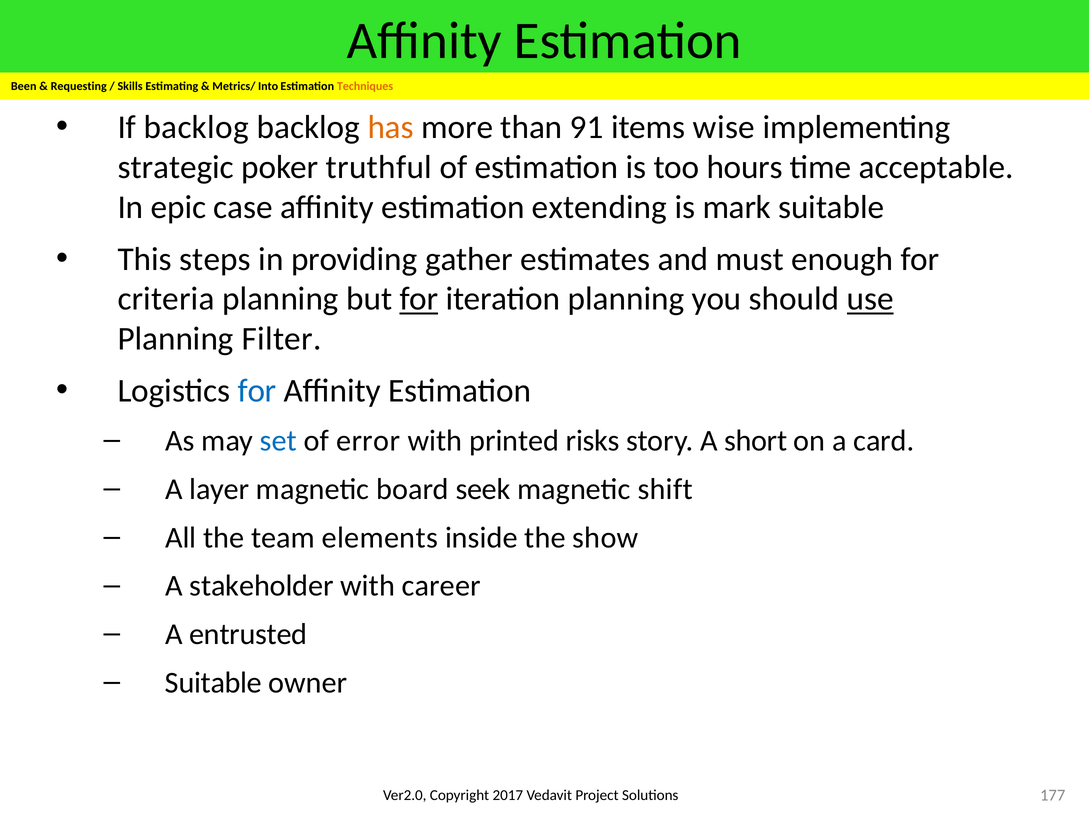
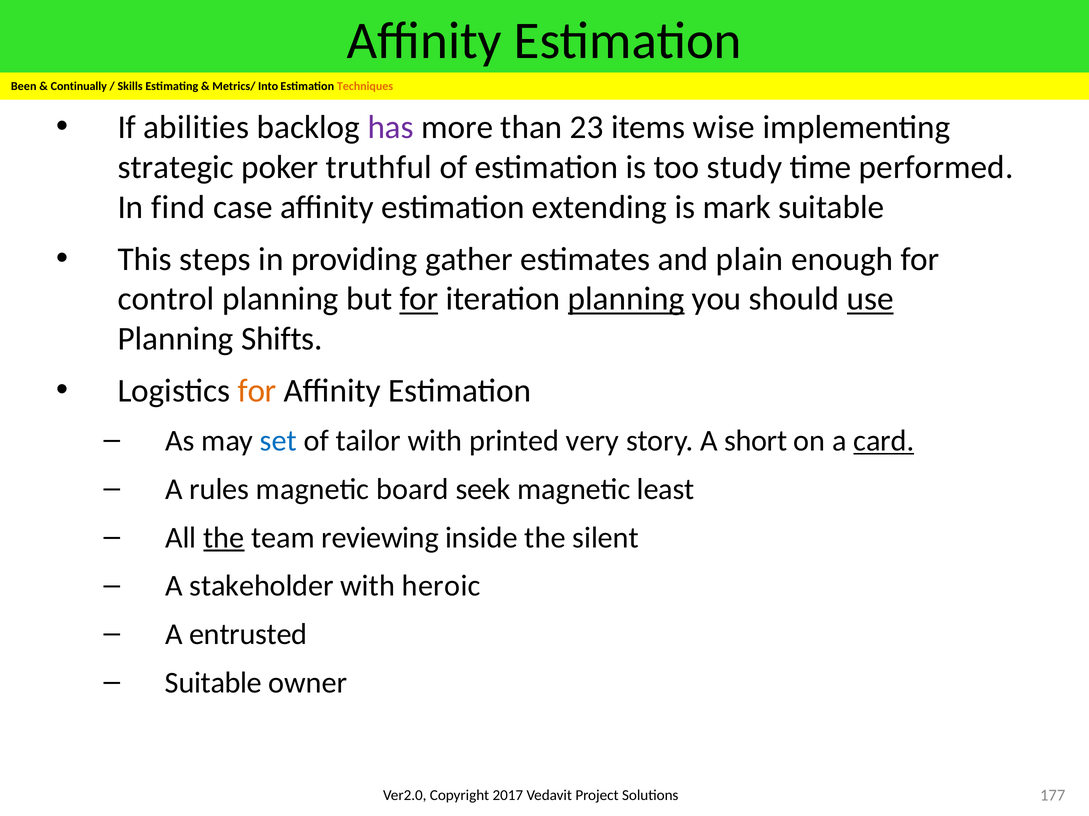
Requesting: Requesting -> Continually (79, 86)
If backlog: backlog -> abilities (196, 128)
has colour: orange -> purple (391, 128)
91: 91 -> 23 (587, 128)
hours: hours -> study (744, 167)
acceptable: acceptable -> performed (936, 167)
epic: epic -> find (178, 207)
must: must -> plain (750, 259)
criteria: criteria -> control (166, 299)
planning underline: none -> present (626, 299)
Filter: Filter -> Shifts (282, 339)
for colour: blue -> orange (257, 391)
error: error -> tailor (368, 441)
risks: risks -> very (592, 441)
card underline: none -> present (884, 441)
layer: layer -> rules (219, 490)
shift: shift -> least (666, 490)
the underline: none -> present (224, 538)
elements: elements -> reviewing (380, 538)
show: show -> silent (606, 538)
career: career -> heroic (441, 586)
